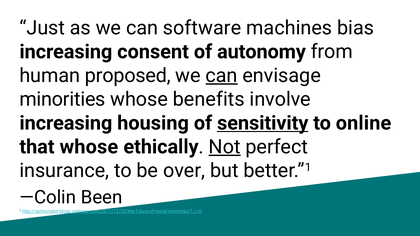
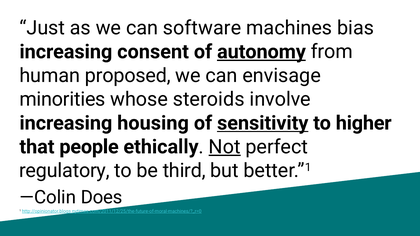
autonomy underline: none -> present (261, 52)
can underline: present -> none (222, 76)
benefits: benefits -> steroids (209, 99)
online: online -> higher (364, 123)
that whose: whose -> people (89, 147)
insurance: insurance -> regulatory (64, 171)
over: over -> third (184, 171)
Been: Been -> Does (102, 198)
